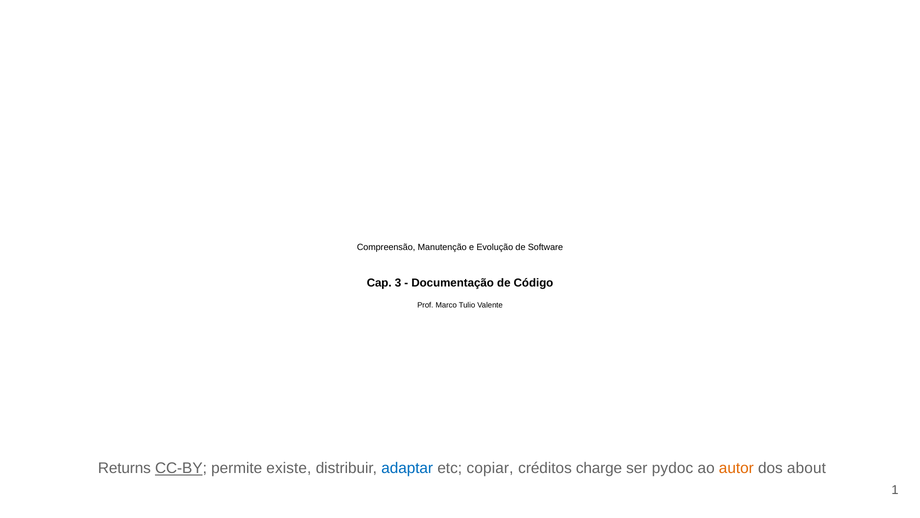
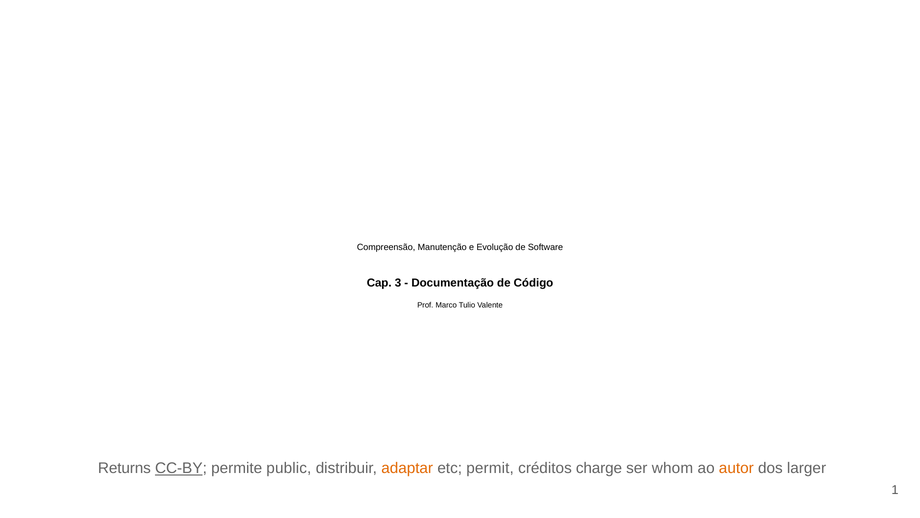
existe: existe -> public (289, 468)
adaptar colour: blue -> orange (407, 468)
copiar: copiar -> permit (490, 468)
pydoc: pydoc -> whom (673, 468)
about: about -> larger (807, 468)
